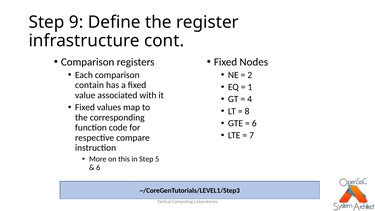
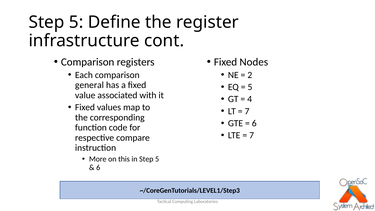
9: 9 -> 5 (76, 22)
contain: contain -> general (89, 85)
1: 1 -> 5 (250, 87)
8: 8 -> 7 (247, 111)
